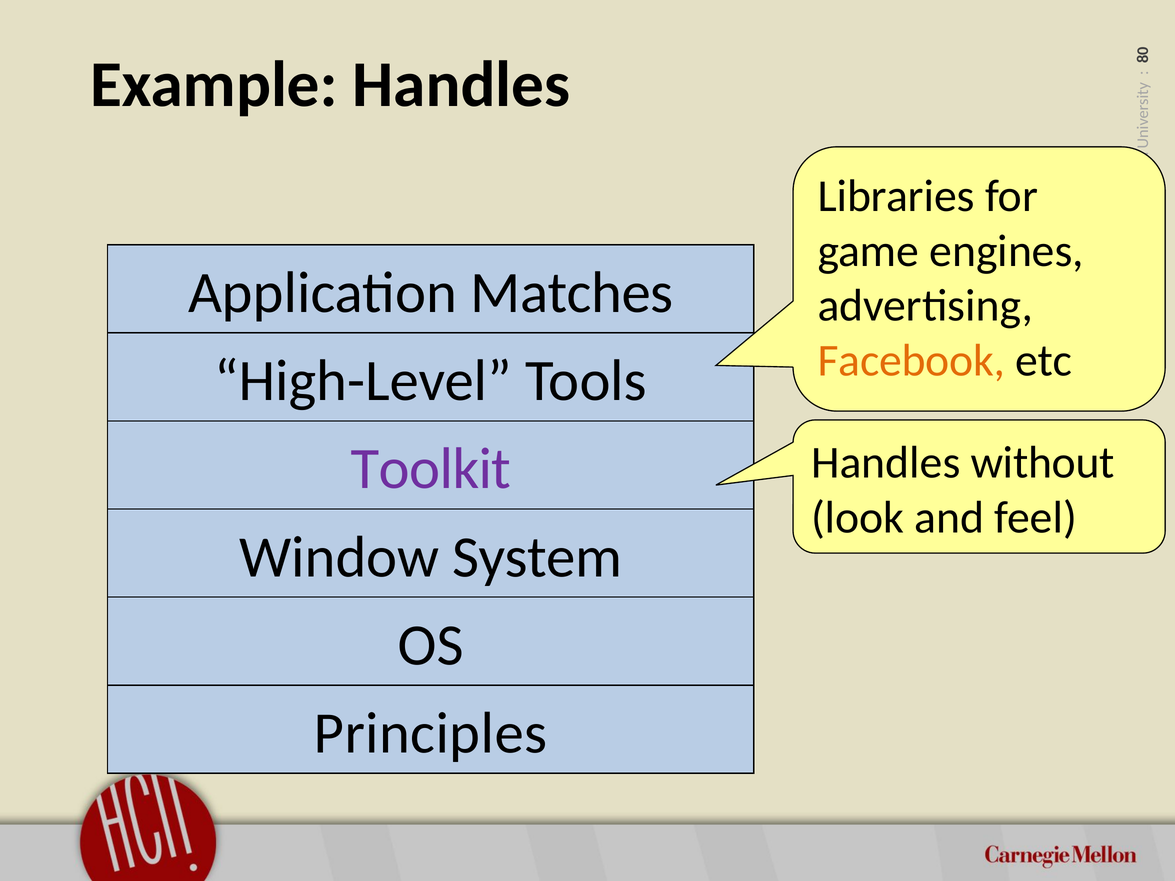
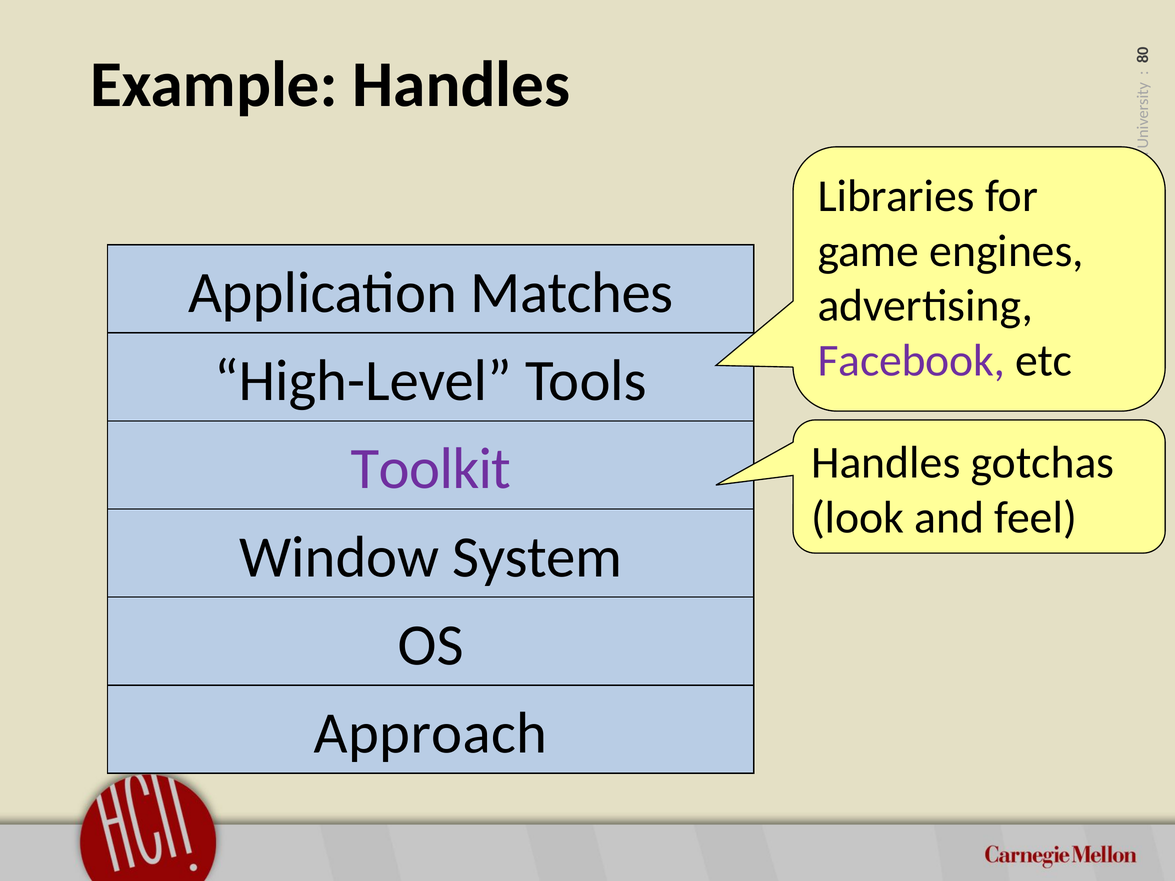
Facebook colour: orange -> purple (911, 361)
without: without -> gotchas (1042, 463)
Principles: Principles -> Approach (431, 734)
